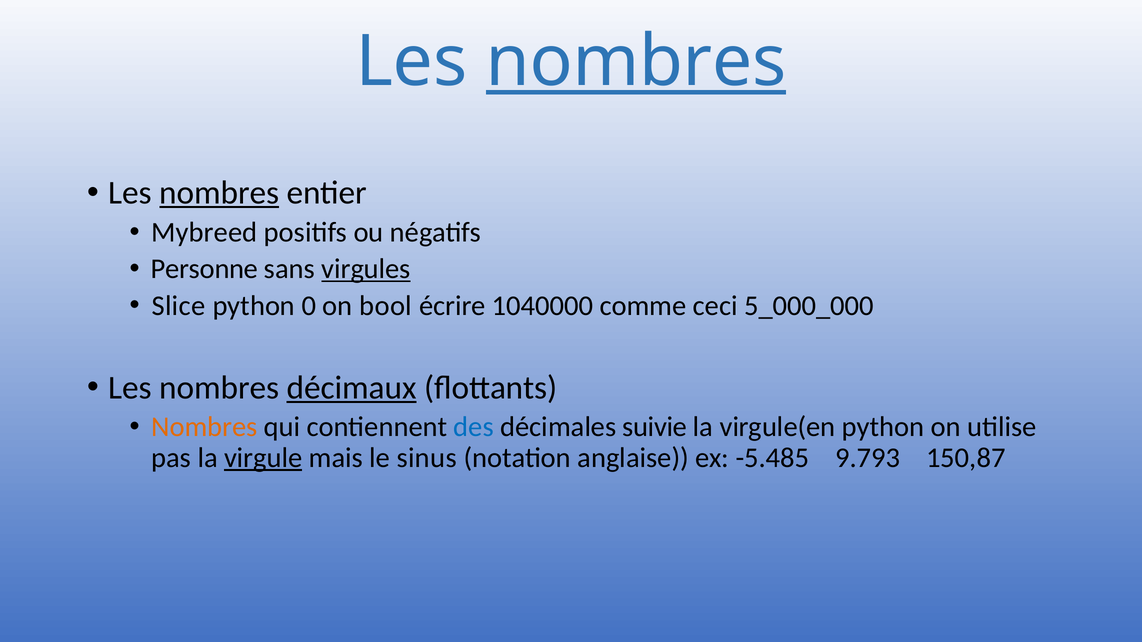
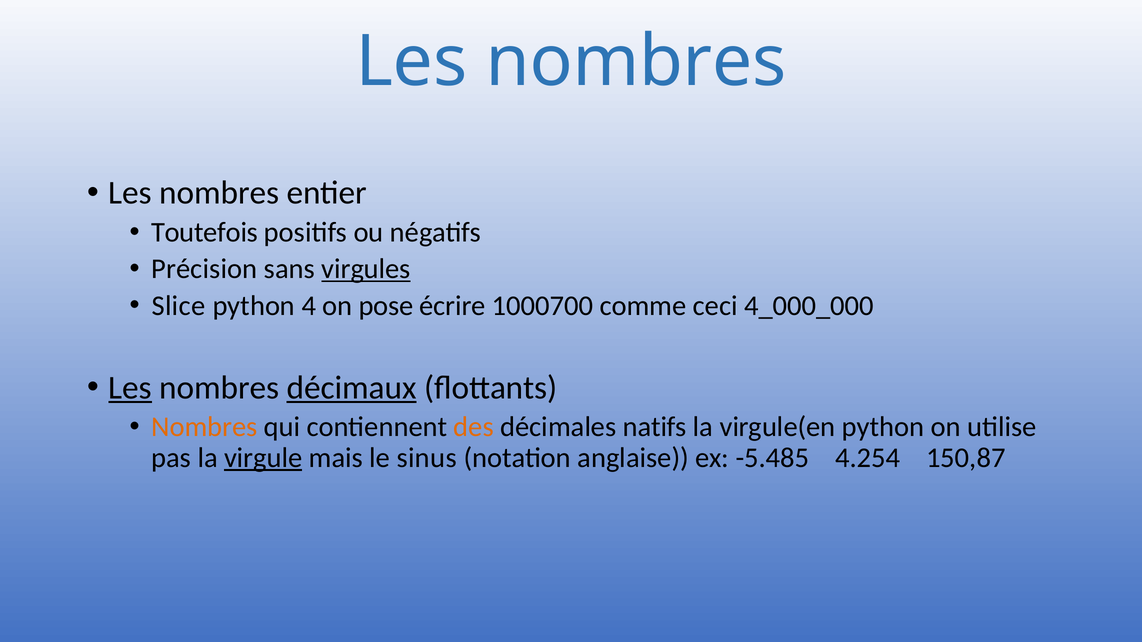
nombres underline: present -> none (636, 62)
nombres underline: present -> none (219, 193)
Mybreed: Mybreed -> Toutefois (205, 232)
Personne: Personne -> Précision (204, 269)
0: 0 -> 4 (309, 306)
bool: bool -> pose (386, 306)
1040000: 1040000 -> 1000700 (543, 306)
5_000_000: 5_000_000 -> 4_000_000 (809, 306)
Les underline: none -> present (130, 388)
des colour: blue -> orange (474, 427)
suivie: suivie -> natifs (655, 427)
9.793: 9.793 -> 4.254 (868, 458)
